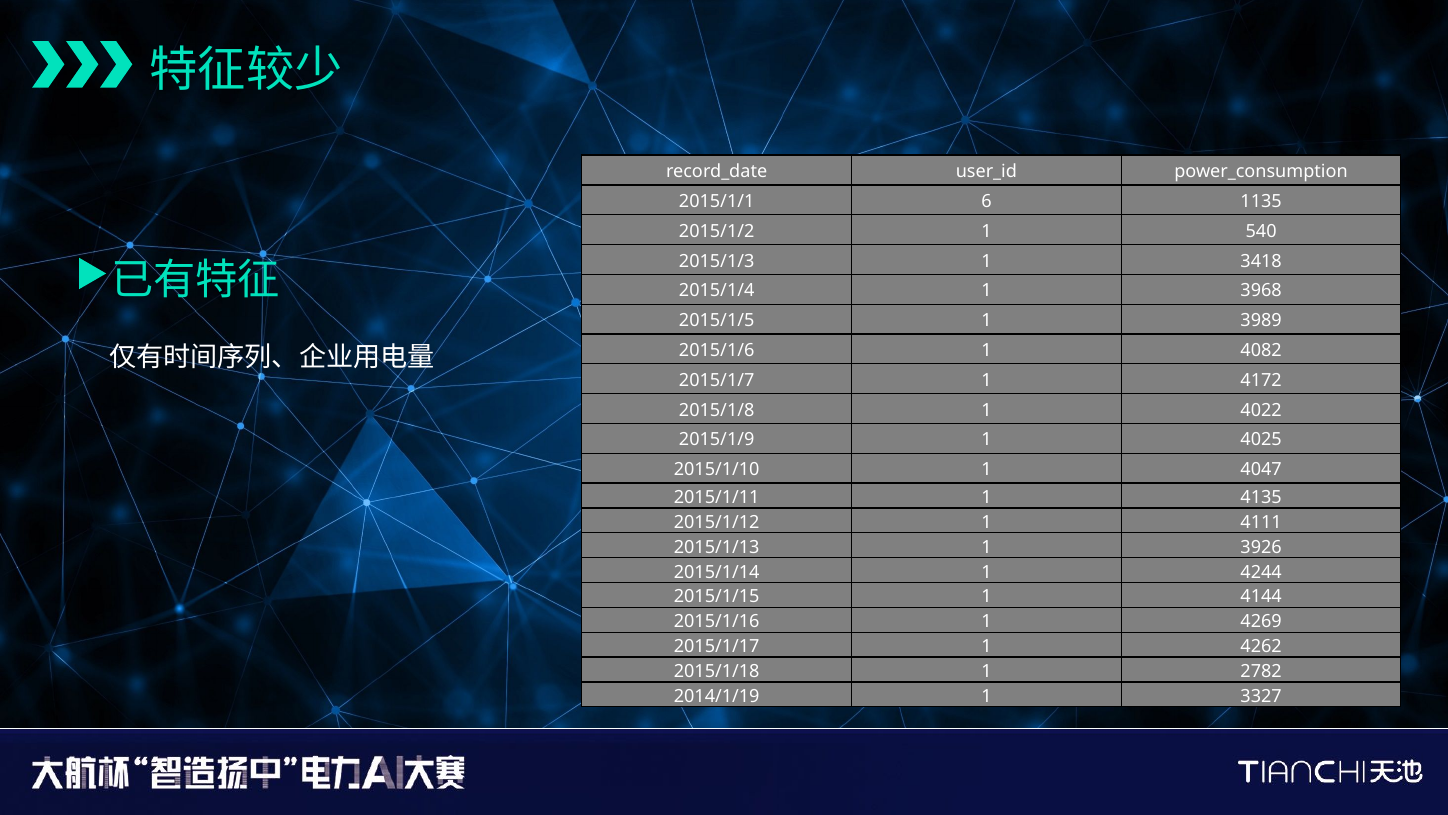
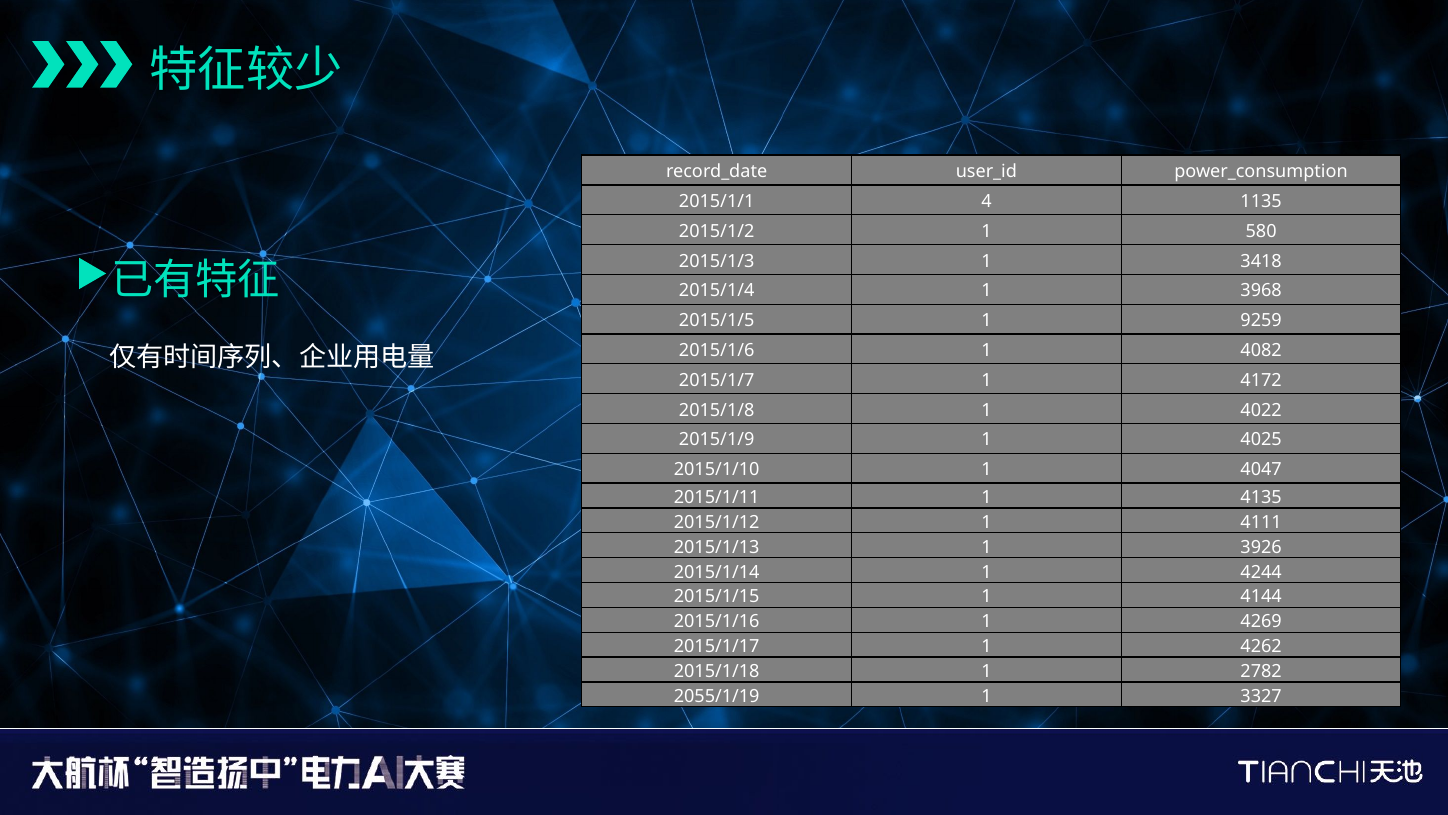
6: 6 -> 4 (987, 201)
540: 540 -> 580 (1261, 231)
3989: 3989 -> 9259 (1261, 321)
2014/1/19: 2014/1/19 -> 2055/1/19 (717, 696)
